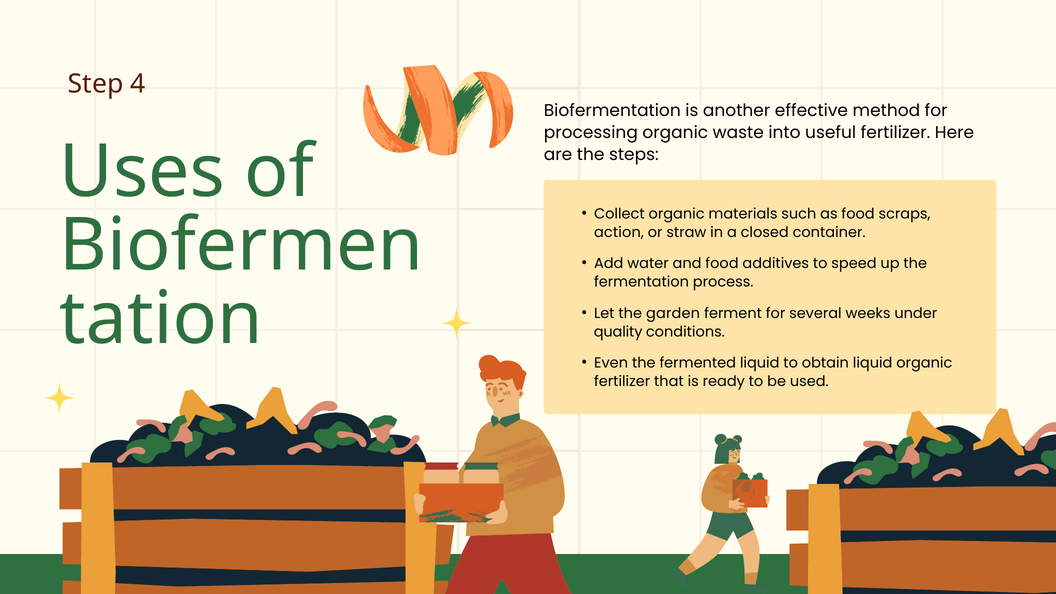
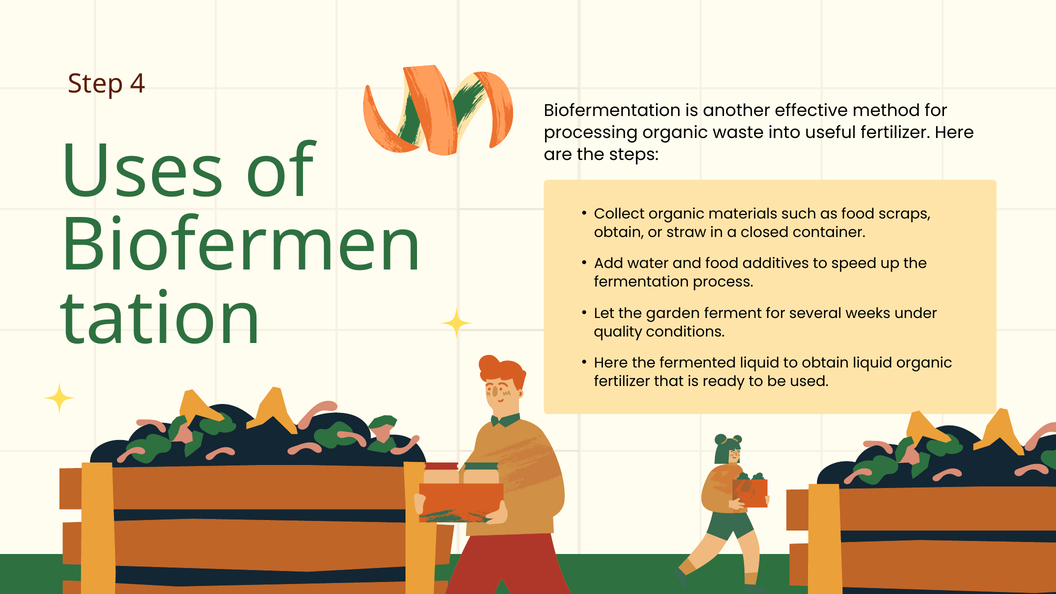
action: action -> obtain (619, 232)
Even: Even -> Here (611, 363)
